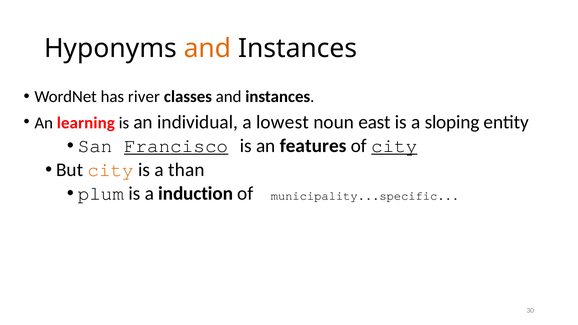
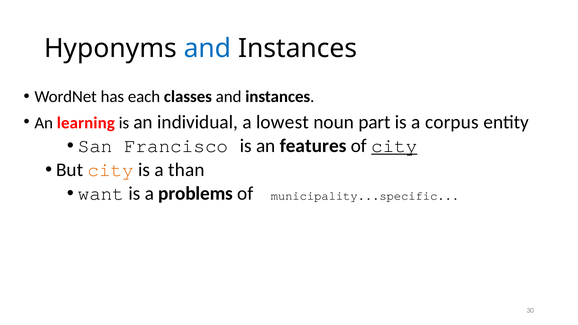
and colour: orange -> blue (207, 49)
river: river -> each (144, 97)
east: east -> part (374, 122)
sloping: sloping -> corpus (452, 122)
Francisco underline: present -> none (176, 146)
plum: plum -> want (101, 194)
induction: induction -> problems (196, 194)
